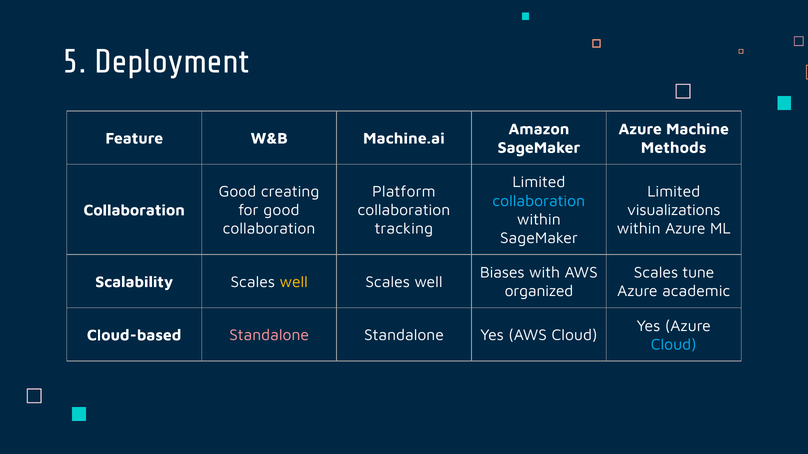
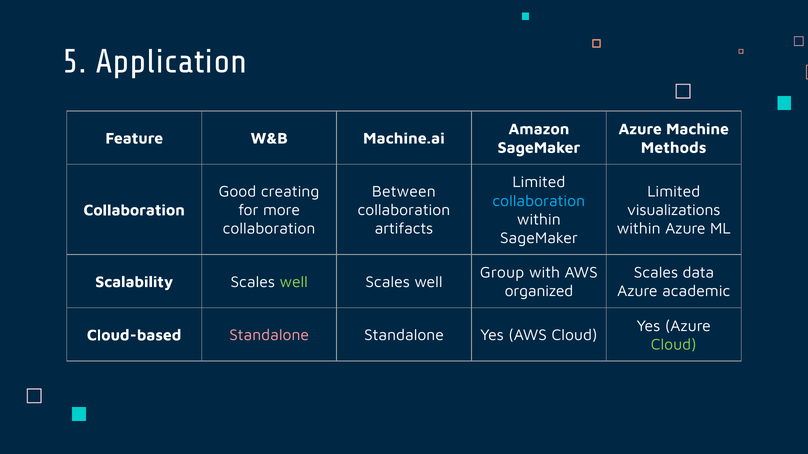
Deployment: Deployment -> Application (172, 61)
Platform: Platform -> Between (404, 192)
for good: good -> more (282, 210)
tracking: tracking -> artifacts (404, 229)
Biases: Biases -> Group (502, 273)
tune: tune -> data (698, 273)
well colour: yellow -> light green (294, 282)
Cloud colour: light blue -> light green (674, 345)
